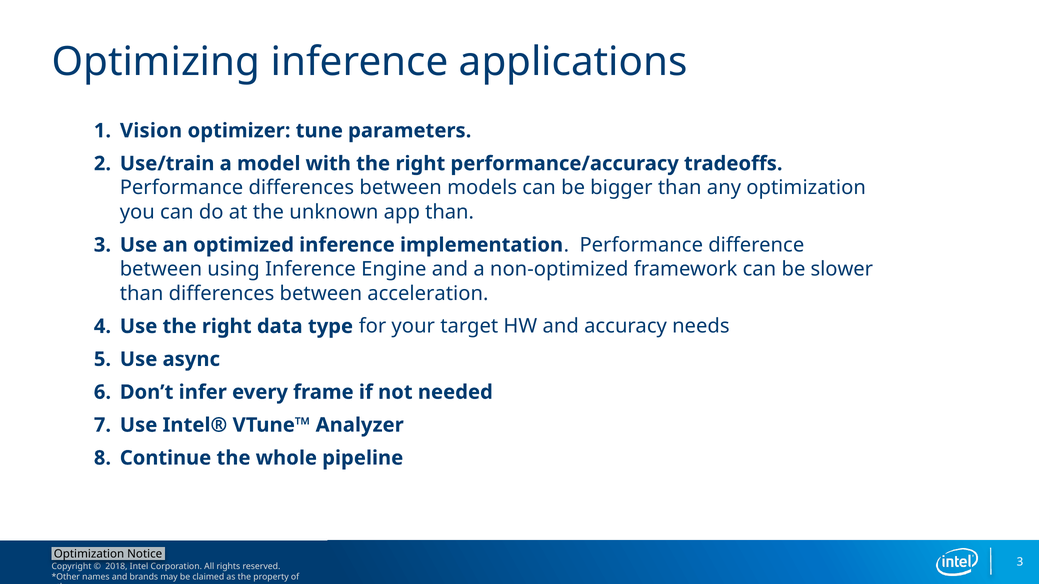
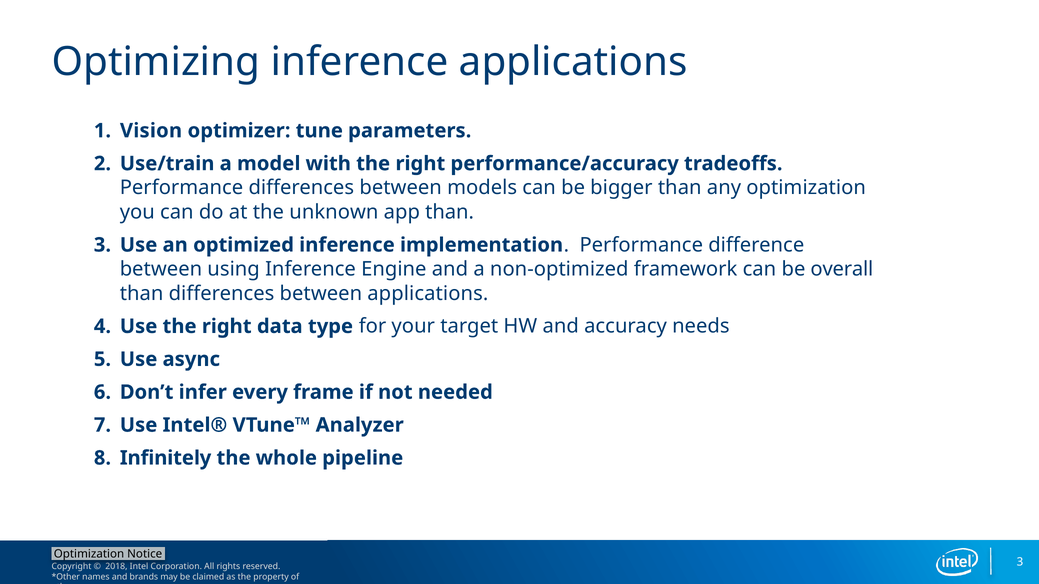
slower: slower -> overall (842, 269)
between acceleration: acceleration -> applications (428, 294)
Continue: Continue -> Infinitely (166, 458)
